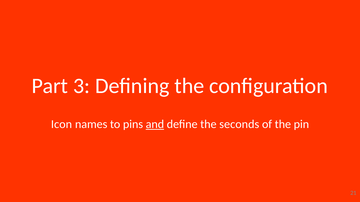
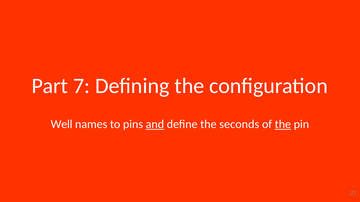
3: 3 -> 7 (82, 86)
Icon: Icon -> Well (62, 125)
the underline: none -> present (283, 125)
